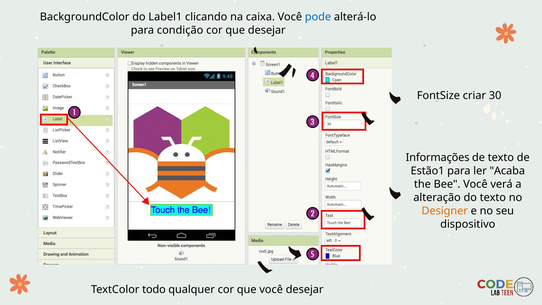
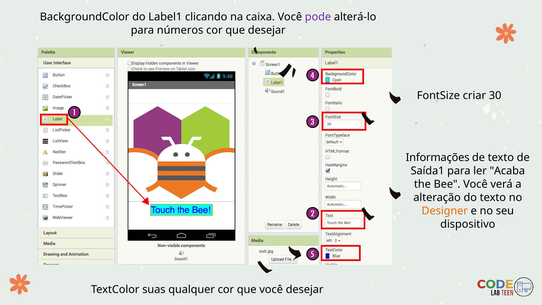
pode colour: blue -> purple (318, 17)
condição: condição -> números (180, 30)
Estão1: Estão1 -> Saída1 (428, 171)
todo: todo -> suas (154, 289)
